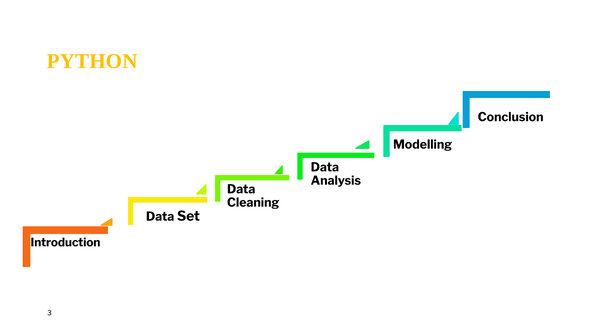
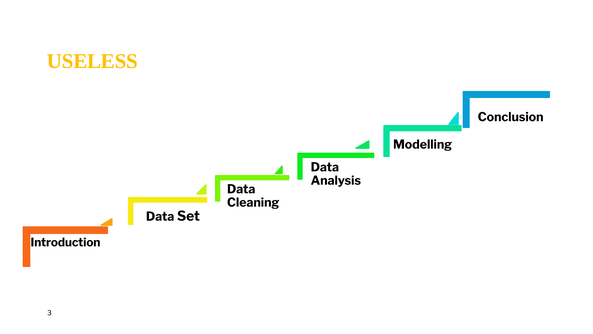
PYTHON: PYTHON -> USELESS (92, 61)
